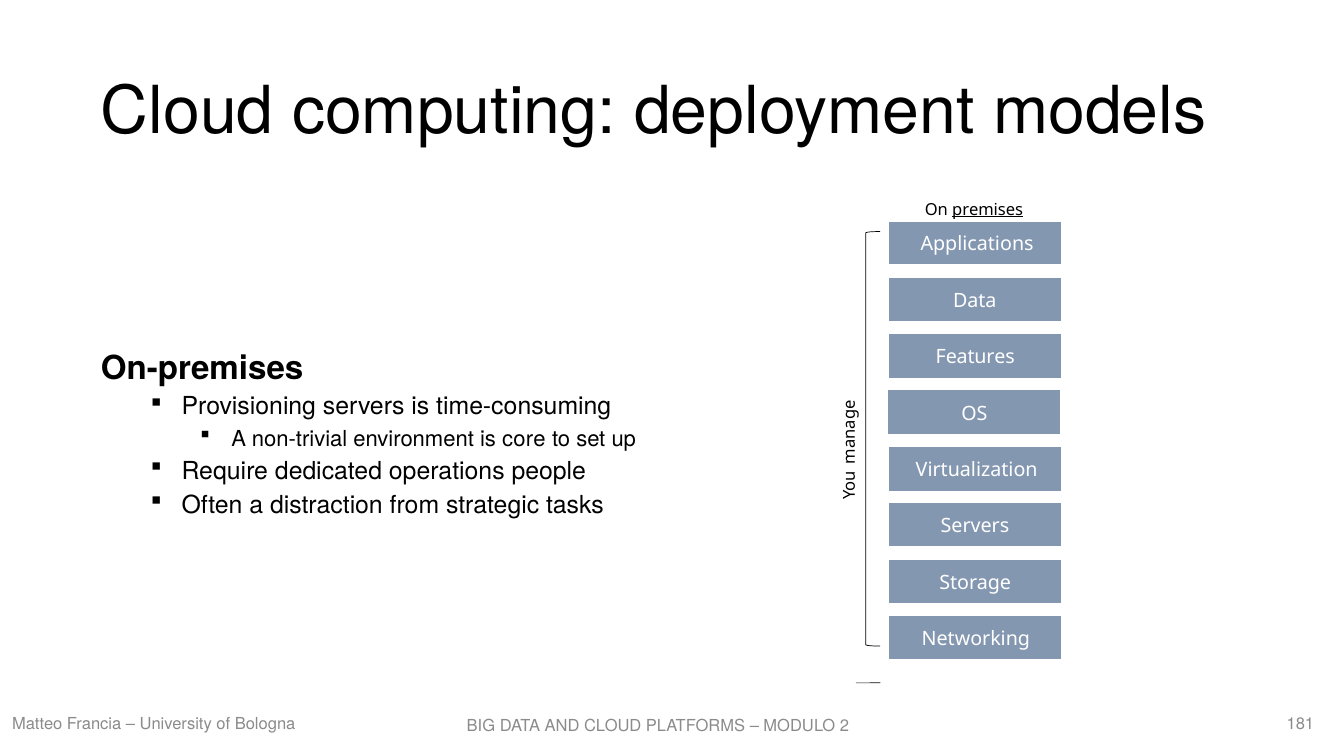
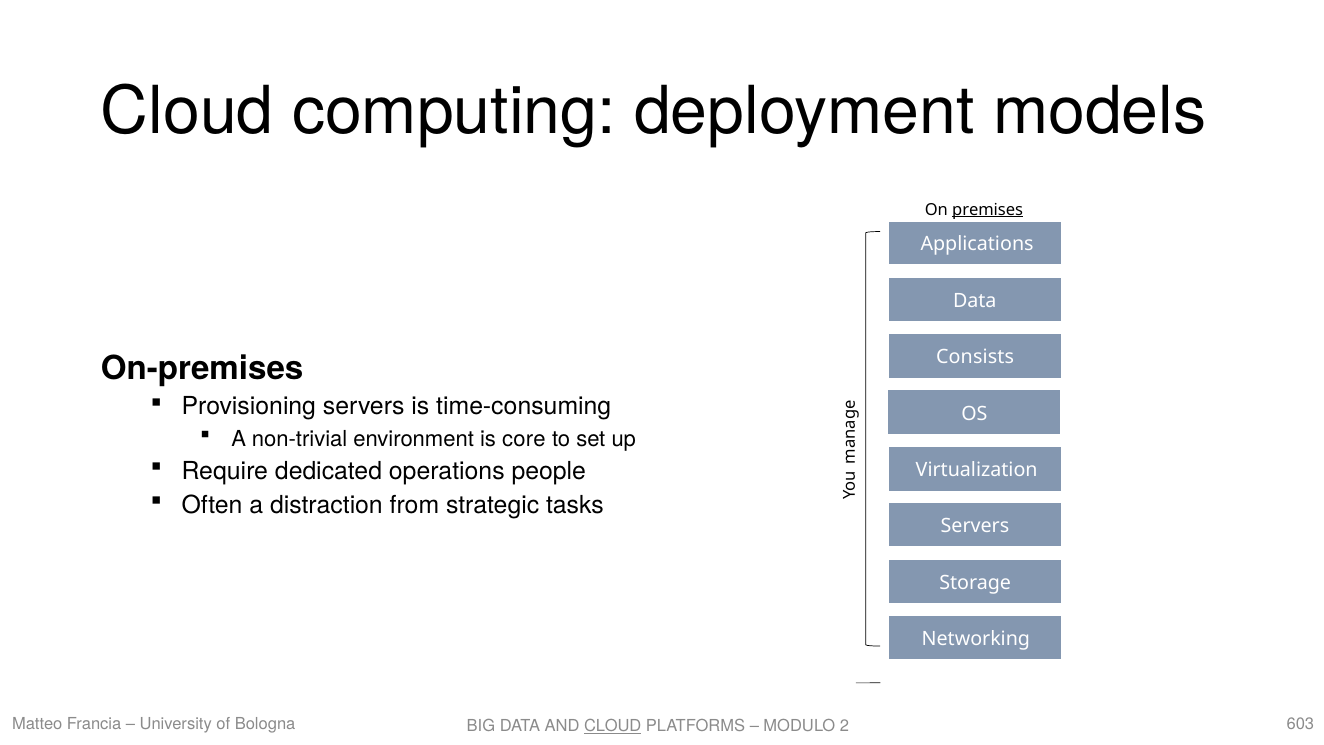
Features: Features -> Consists (975, 357)
181: 181 -> 603 (1300, 724)
CLOUD underline: none -> present (613, 726)
